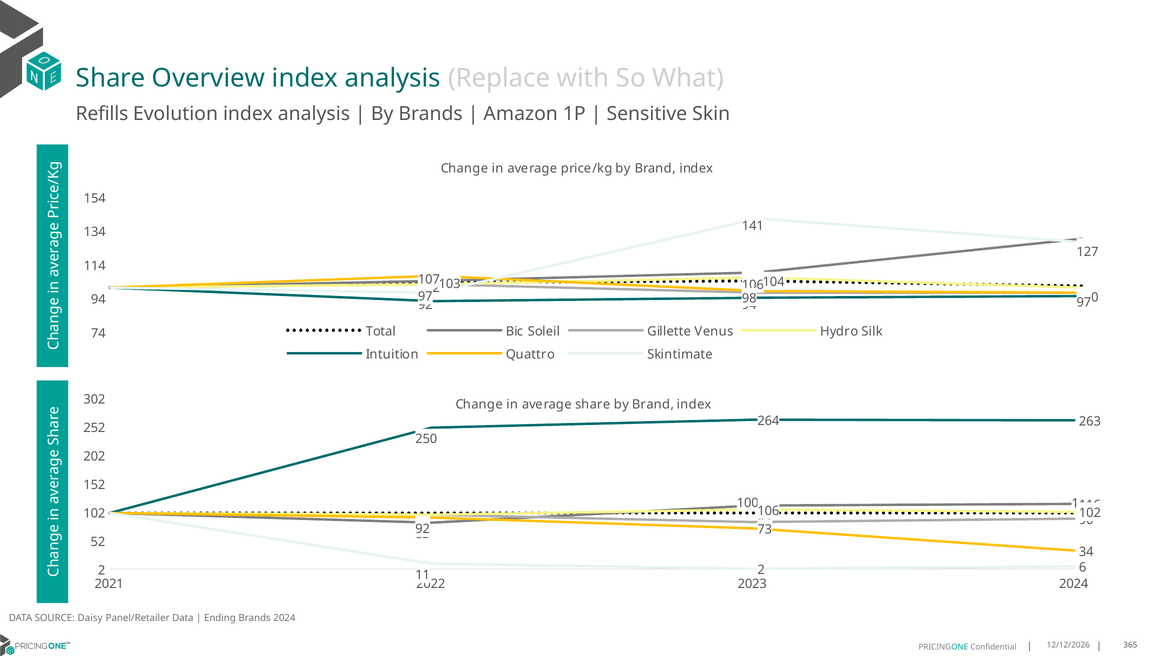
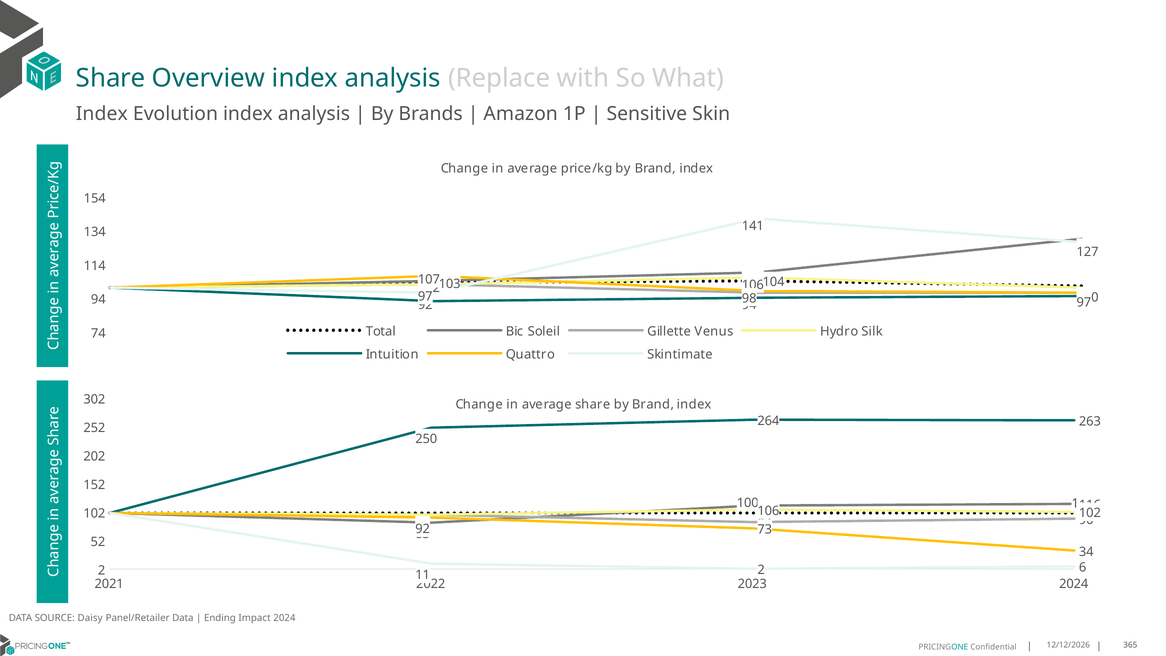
Refills: Refills -> Index (102, 114)
Ending Brands: Brands -> Impact (255, 618)
